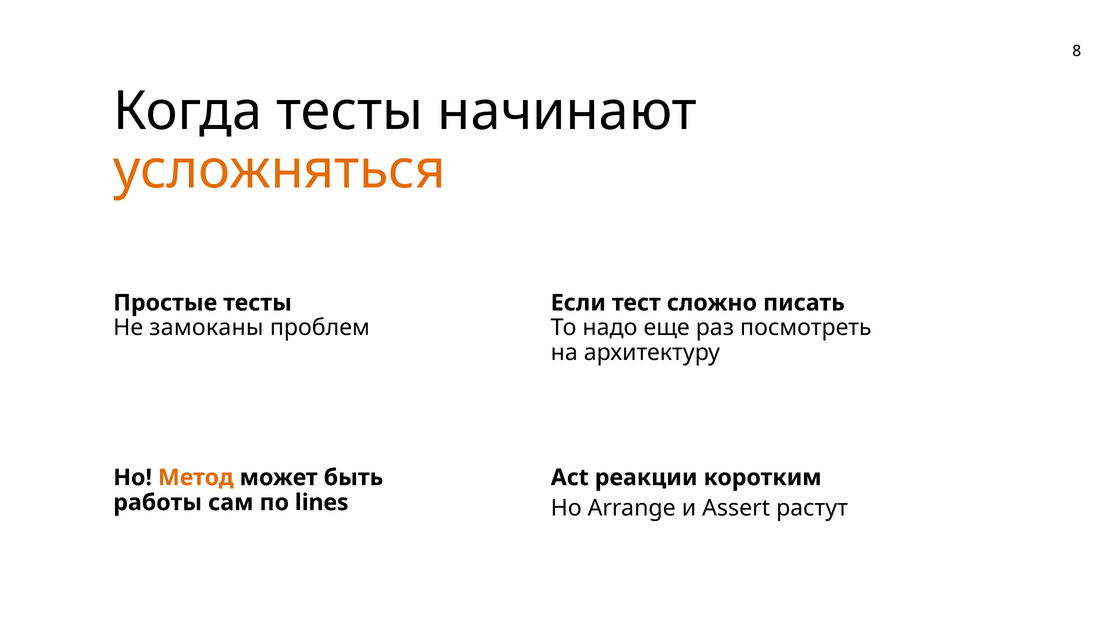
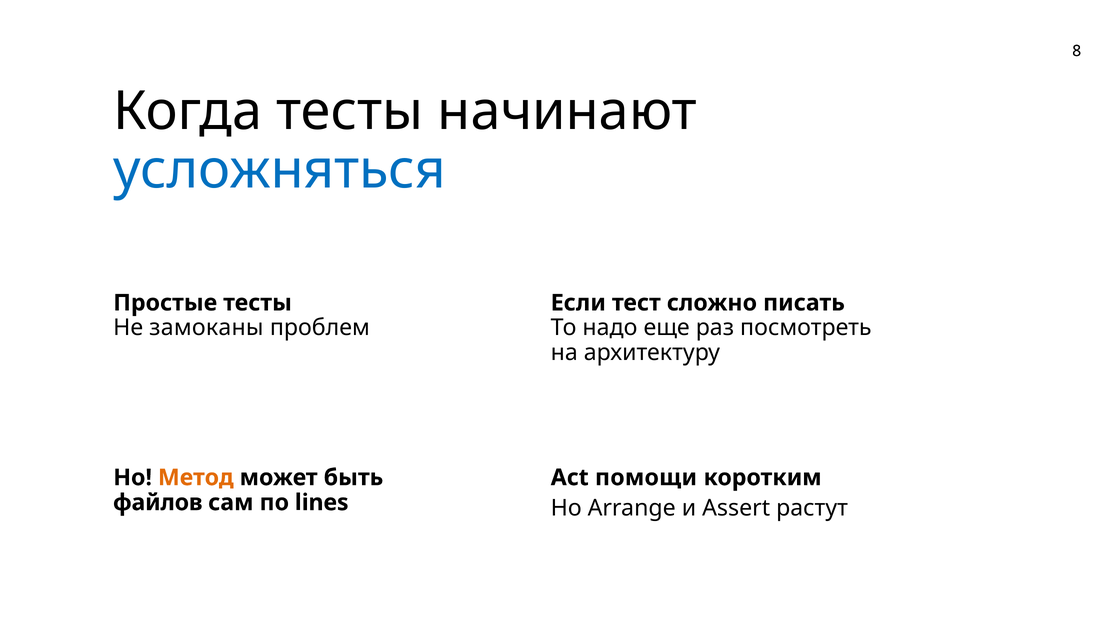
усложняться colour: orange -> blue (279, 170)
реакции: реакции -> помощи (646, 478)
работы: работы -> файлов (158, 503)
